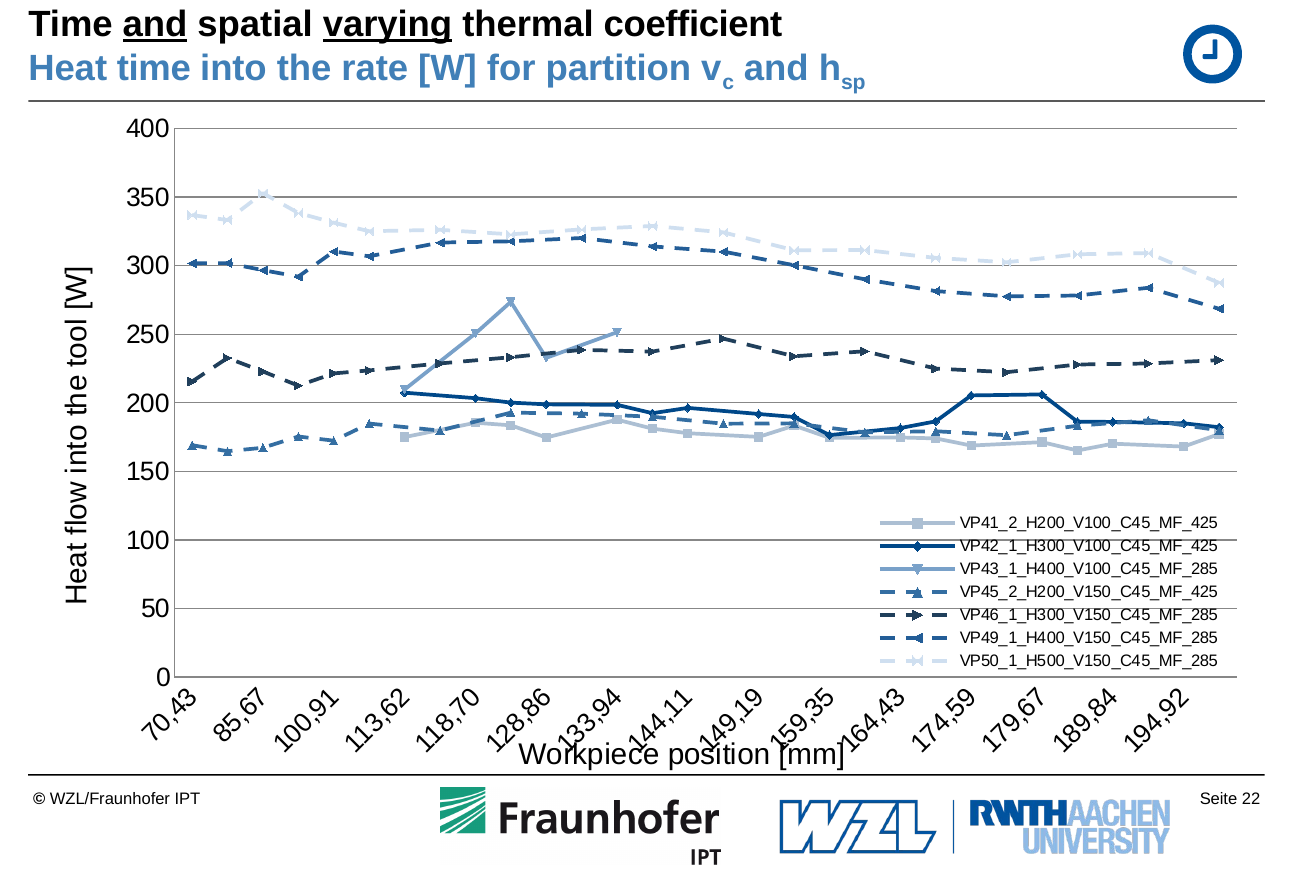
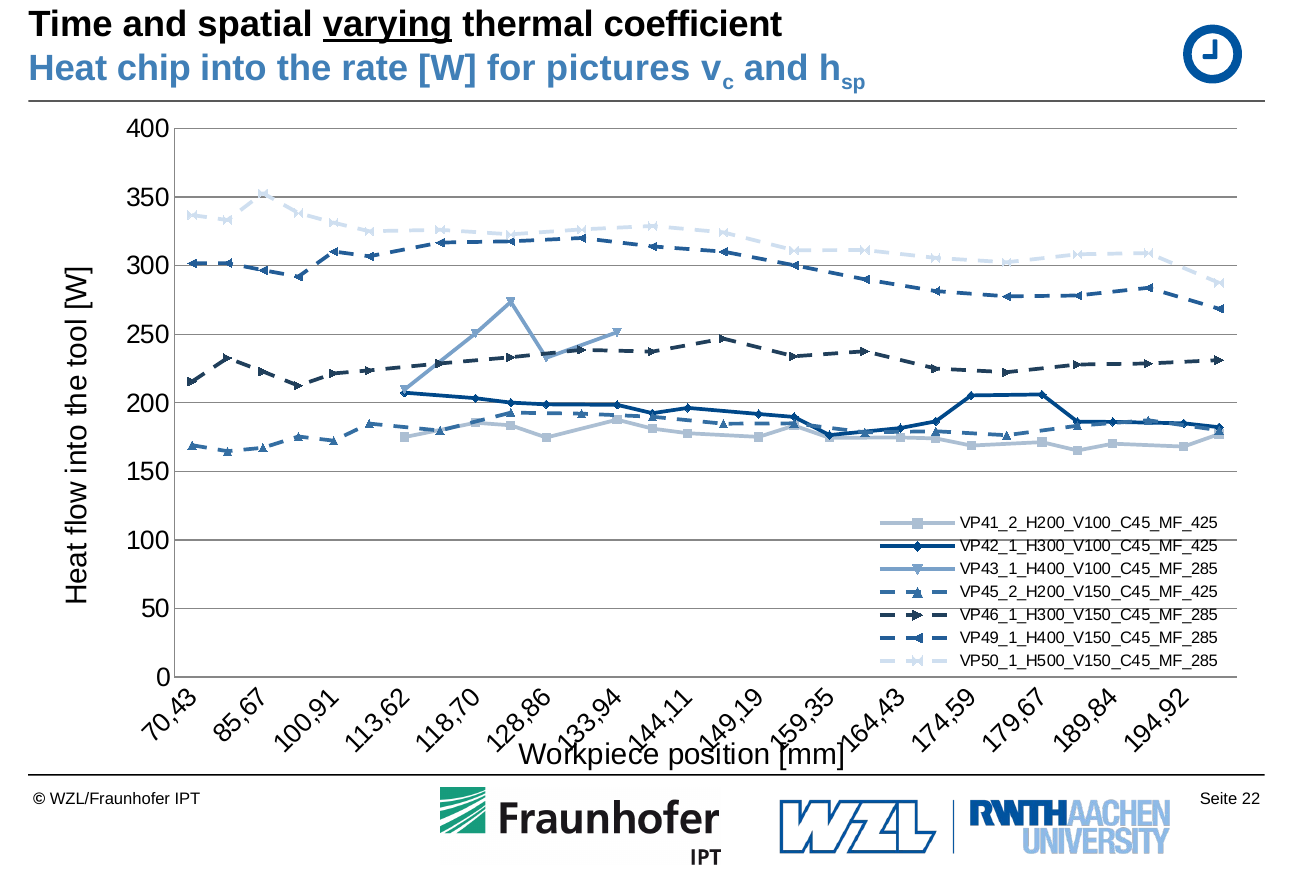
and underline: present -> none (155, 25)
Heat time: time -> chip (154, 69)
partition: partition -> pictures (618, 69)
